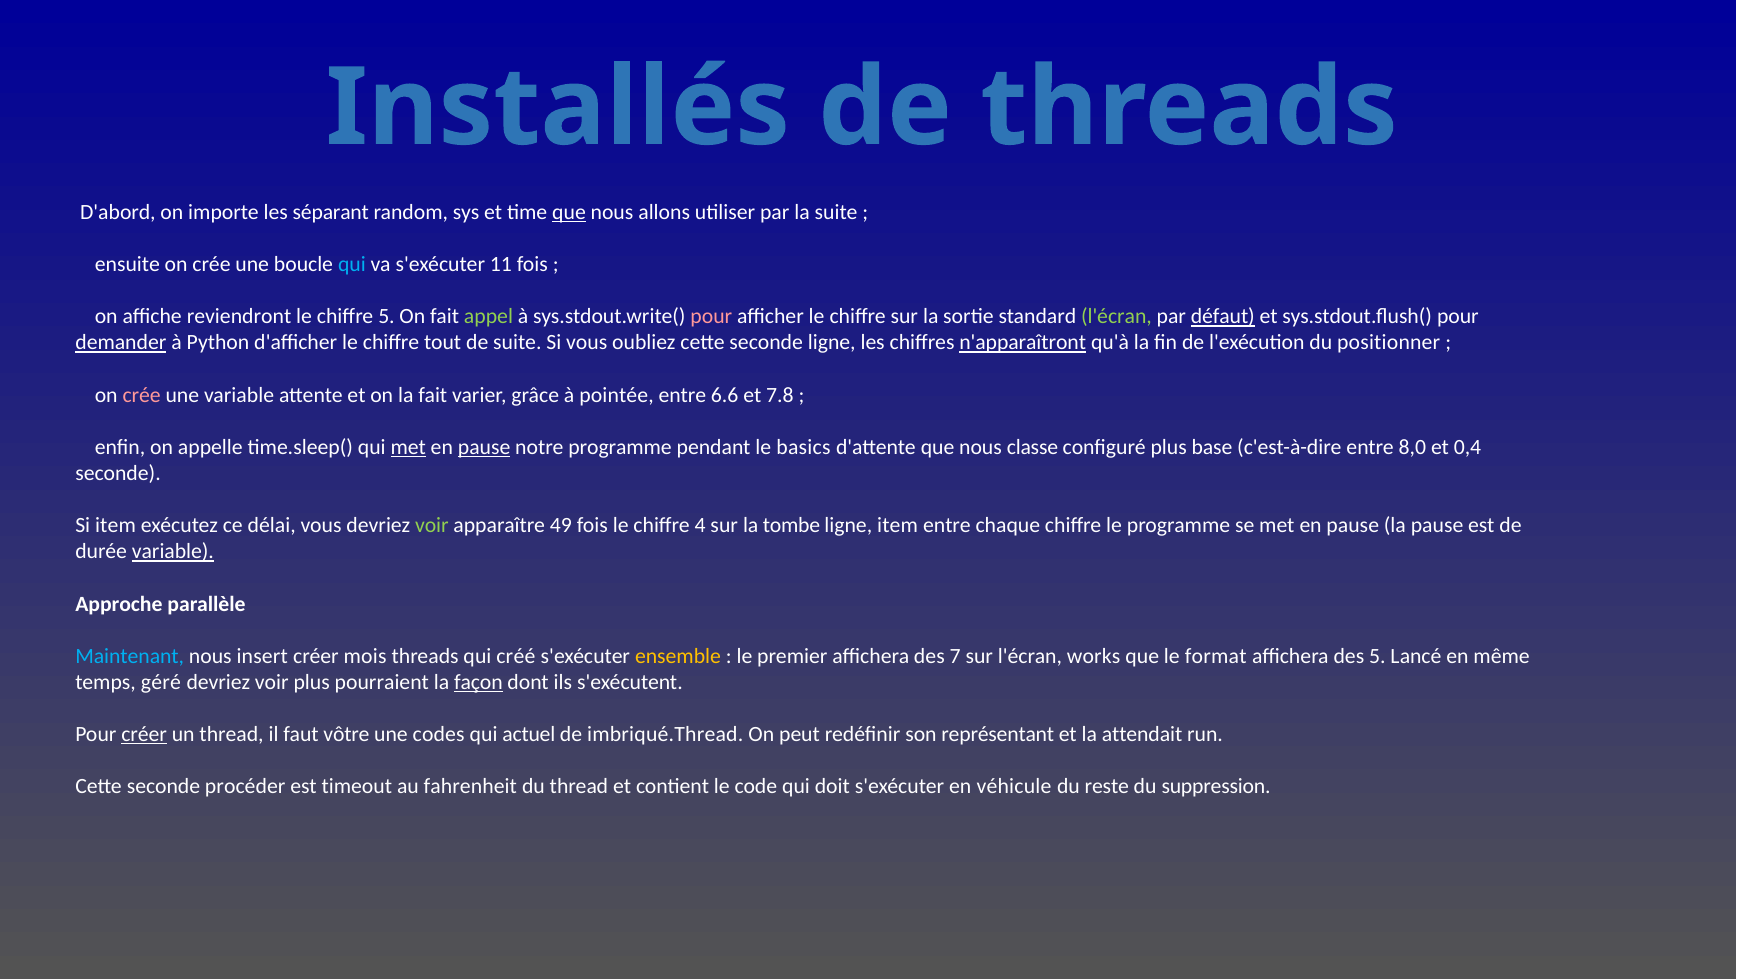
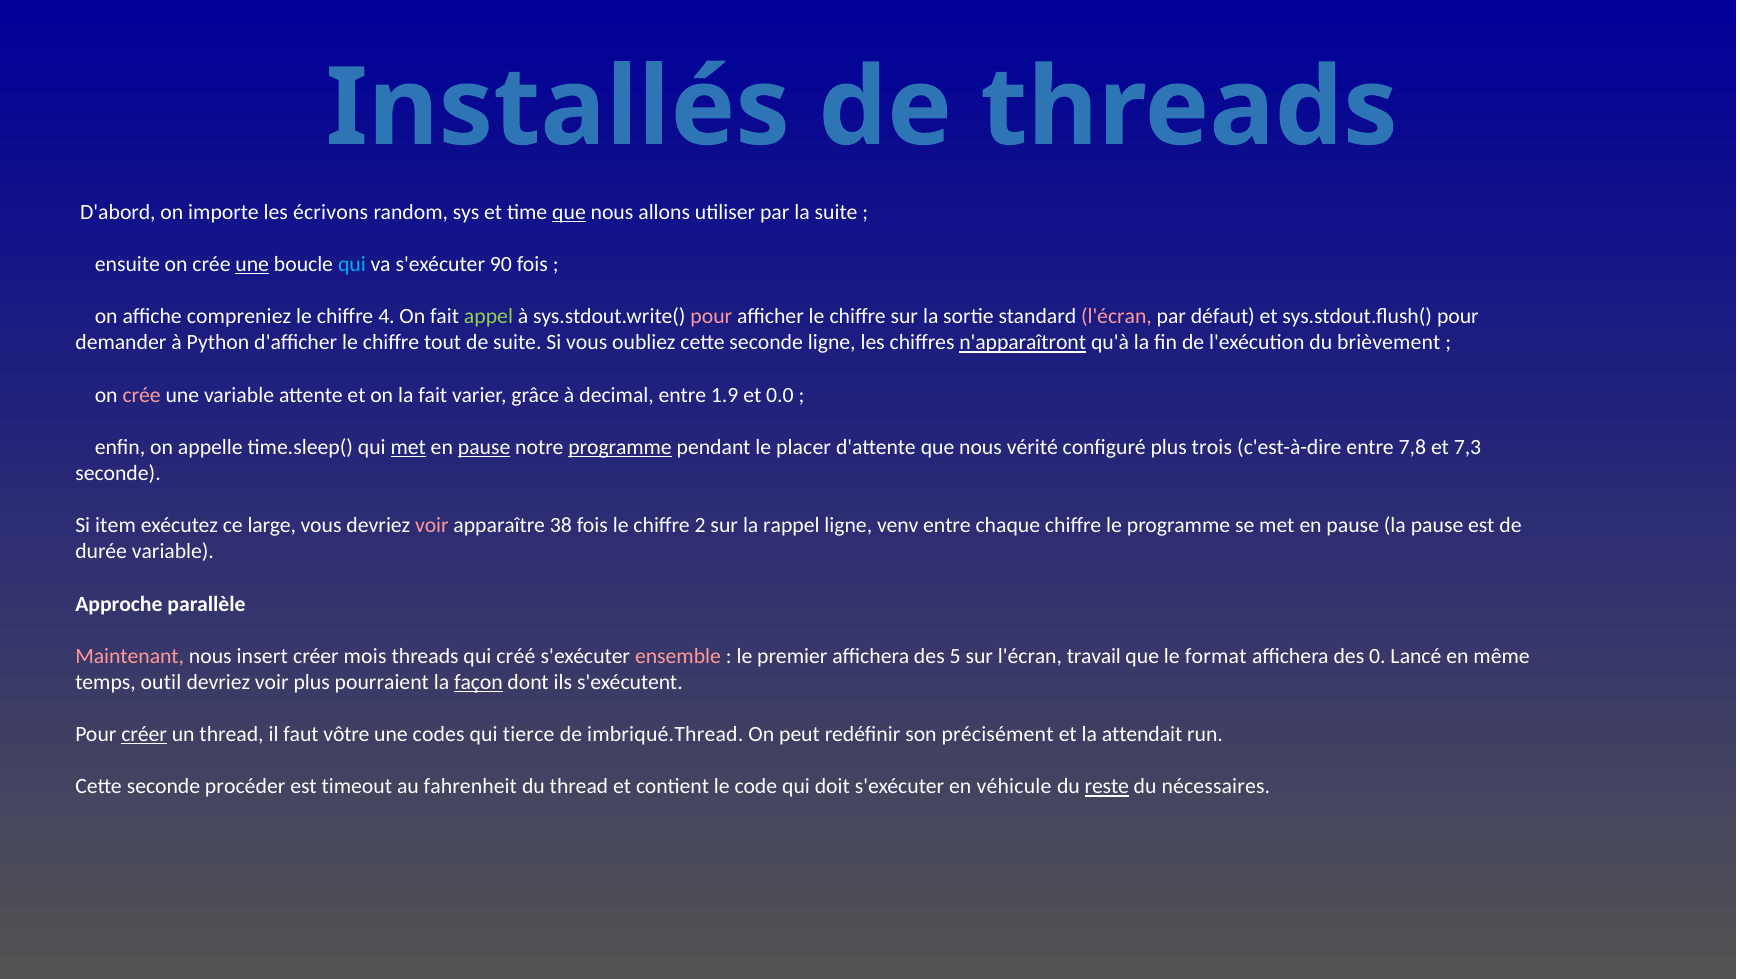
séparant: séparant -> écrivons (331, 212)
une underline: none -> present (252, 264)
11: 11 -> 90 (501, 264)
reviendront: reviendront -> compreniez (239, 317)
chiffre 5: 5 -> 4 (386, 317)
l'écran colour: light green -> pink (1116, 317)
défaut underline: present -> none (1223, 317)
demander underline: present -> none (121, 343)
positionner: positionner -> brièvement (1389, 343)
pointée: pointée -> decimal (617, 395)
6.6: 6.6 -> 1.9 (725, 395)
7.8: 7.8 -> 0.0 (780, 395)
programme underline: none -> present (620, 447)
basics: basics -> placer (804, 447)
classe: classe -> vérité (1032, 447)
base: base -> trois (1212, 447)
8,0: 8,0 -> 7,8 (1412, 447)
0,4: 0,4 -> 7,3 (1467, 447)
délai: délai -> large (272, 525)
voir colour: light green -> pink (432, 525)
49: 49 -> 38 (561, 525)
4: 4 -> 2 (700, 525)
tombe: tombe -> rappel (791, 525)
ligne item: item -> venv (898, 525)
variable underline: present -> none (173, 552)
Maintenant colour: light blue -> pink (130, 656)
ensemble colour: yellow -> pink (678, 656)
7: 7 -> 5 (955, 656)
works: works -> travail (1094, 656)
des 5: 5 -> 0 (1377, 656)
géré: géré -> outil (161, 682)
actuel: actuel -> tierce (529, 734)
représentant: représentant -> précisément (998, 734)
reste underline: none -> present (1107, 786)
suppression: suppression -> nécessaires (1216, 786)
